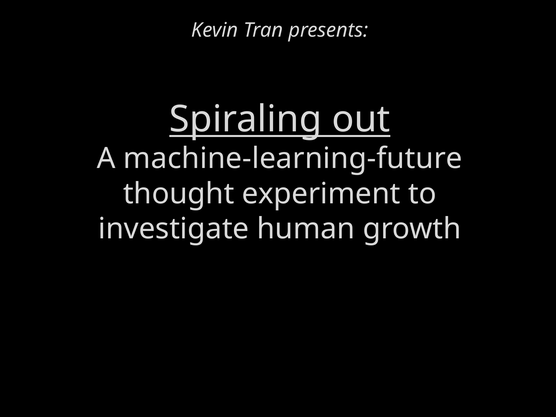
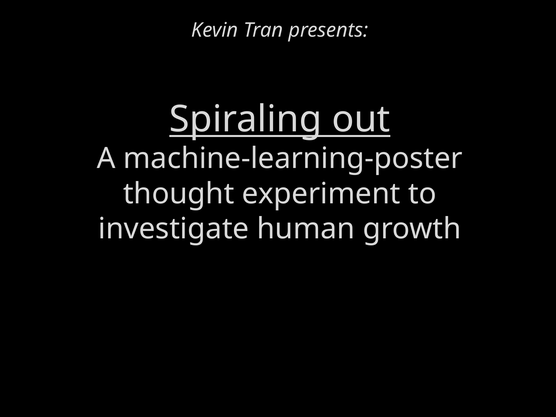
machine-learning-future: machine-learning-future -> machine-learning-poster (293, 158)
